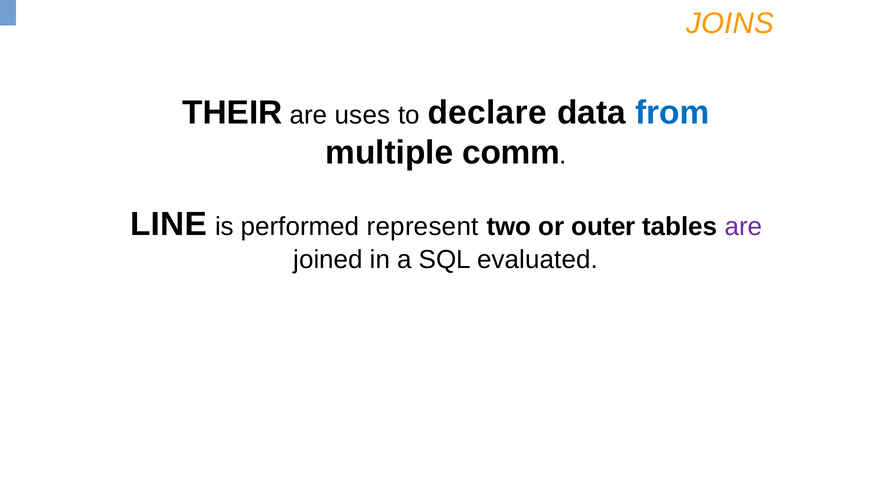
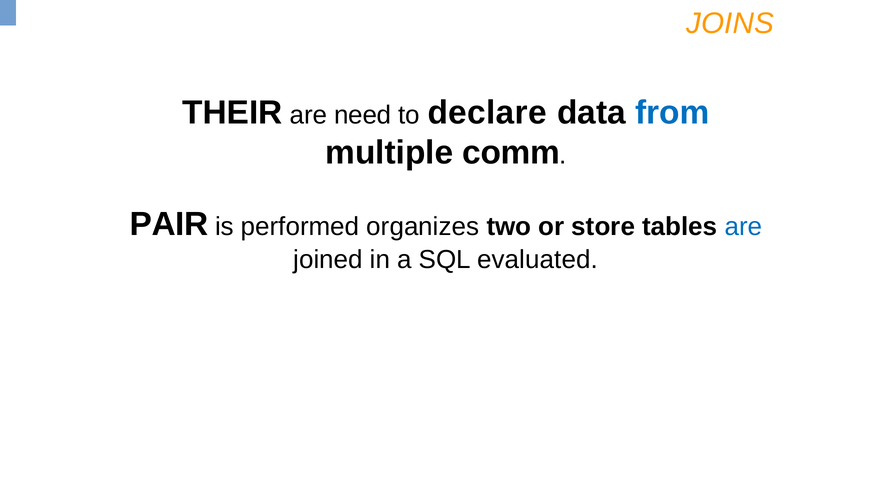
uses: uses -> need (363, 115)
LINE: LINE -> PAIR (169, 224)
represent: represent -> organizes (423, 227)
outer: outer -> store (603, 227)
are colour: purple -> blue (743, 227)
